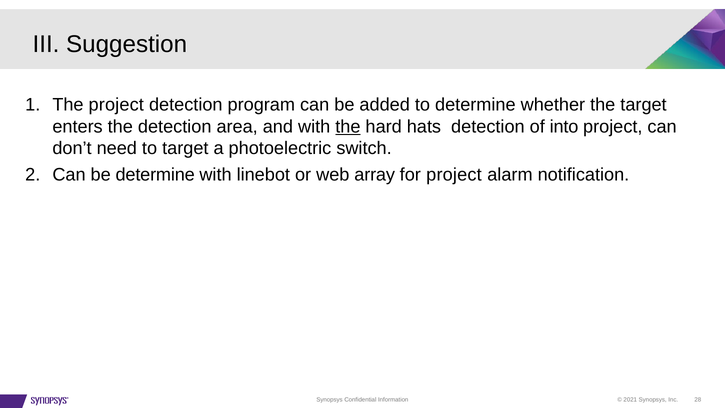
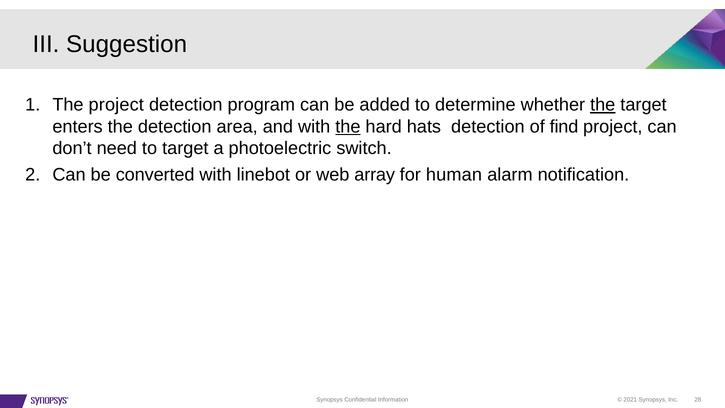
the underline: none -> present (603, 105)
into: into -> find (564, 127)
be determine: determine -> converted (155, 175)
for project: project -> human (454, 175)
